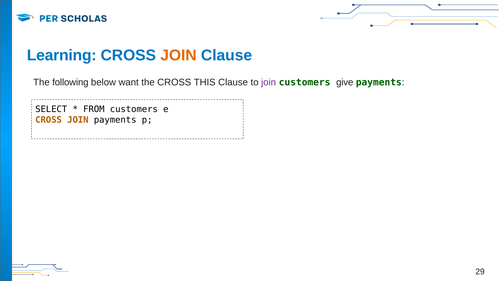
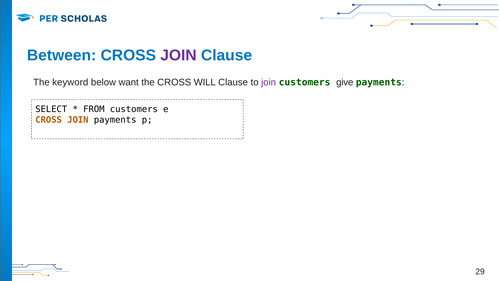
Learning: Learning -> Between (62, 55)
JOIN colour: orange -> purple (178, 55)
following: following -> keyword (70, 82)
THIS: THIS -> WILL (205, 82)
